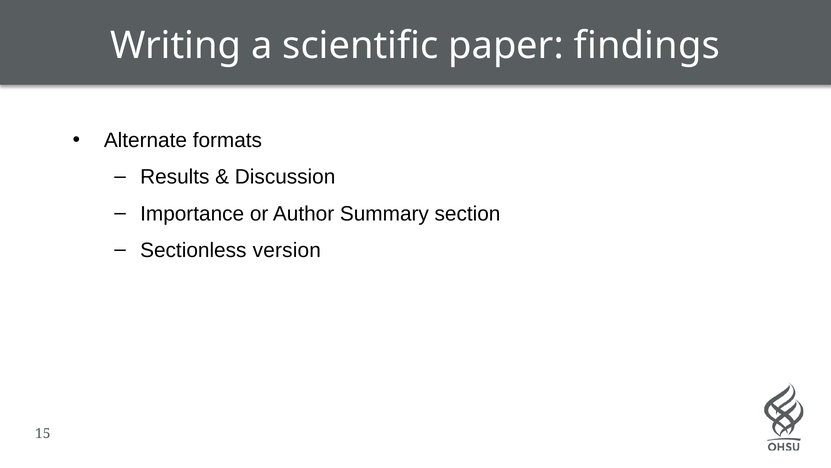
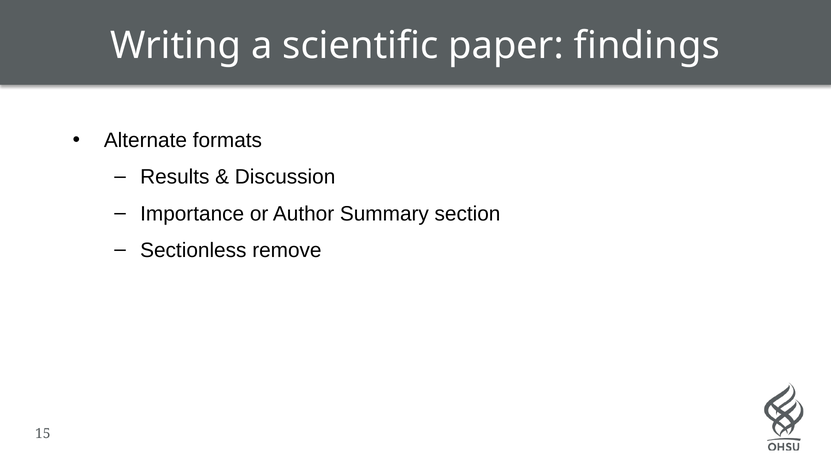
version: version -> remove (287, 250)
